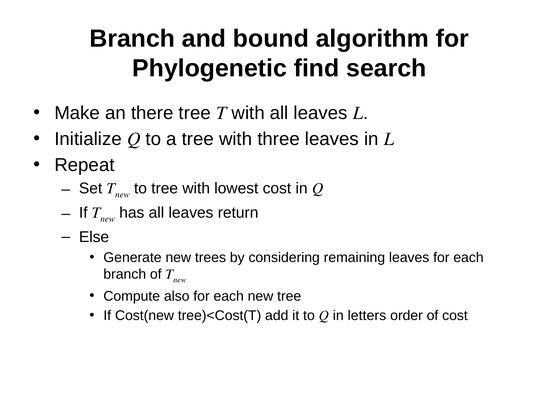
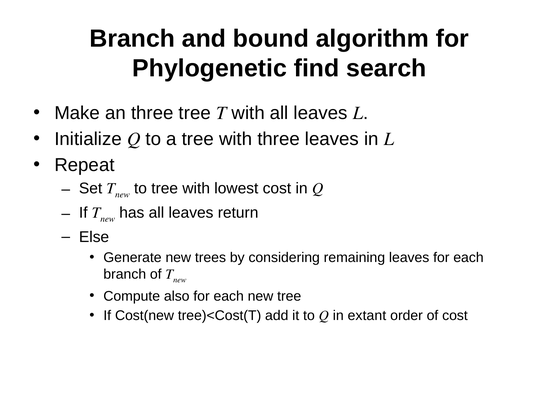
an there: there -> three (152, 113)
letters: letters -> extant (367, 316)
